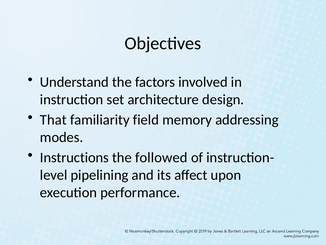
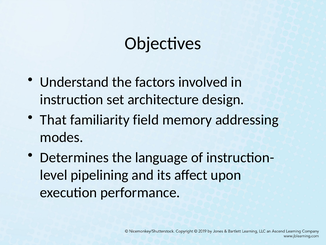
Instructions: Instructions -> Determines (74, 157)
followed: followed -> language (161, 157)
